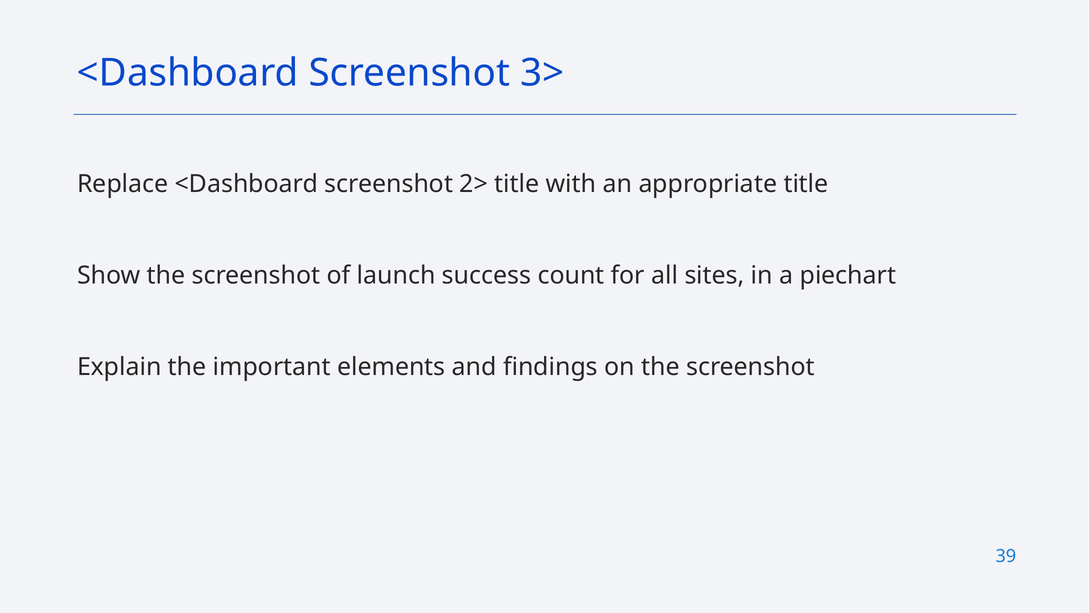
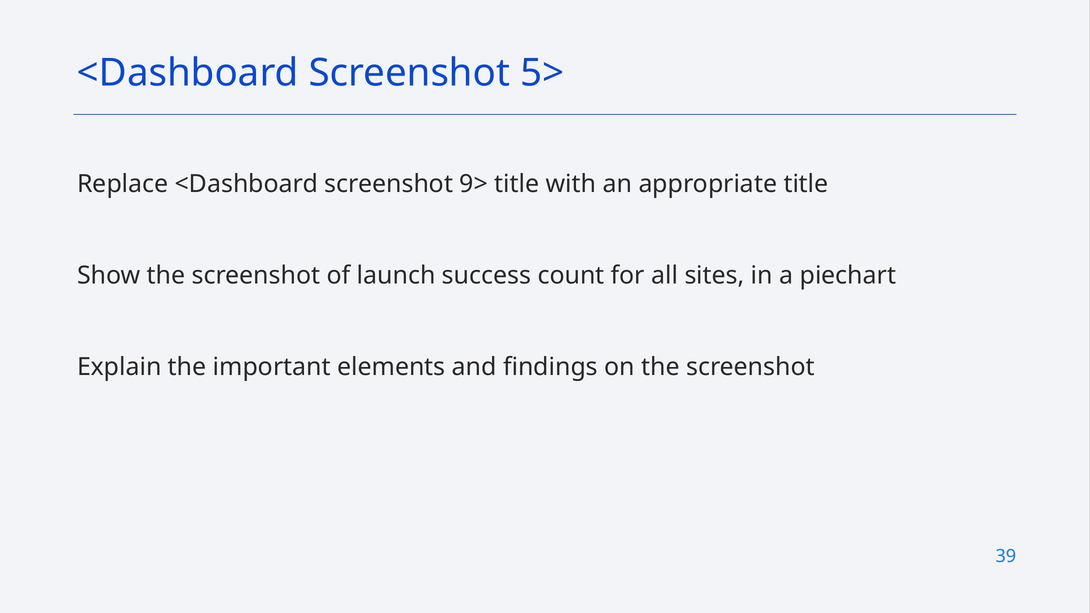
3>: 3> -> 5> (542, 73)
2>: 2> -> 9> (474, 184)
